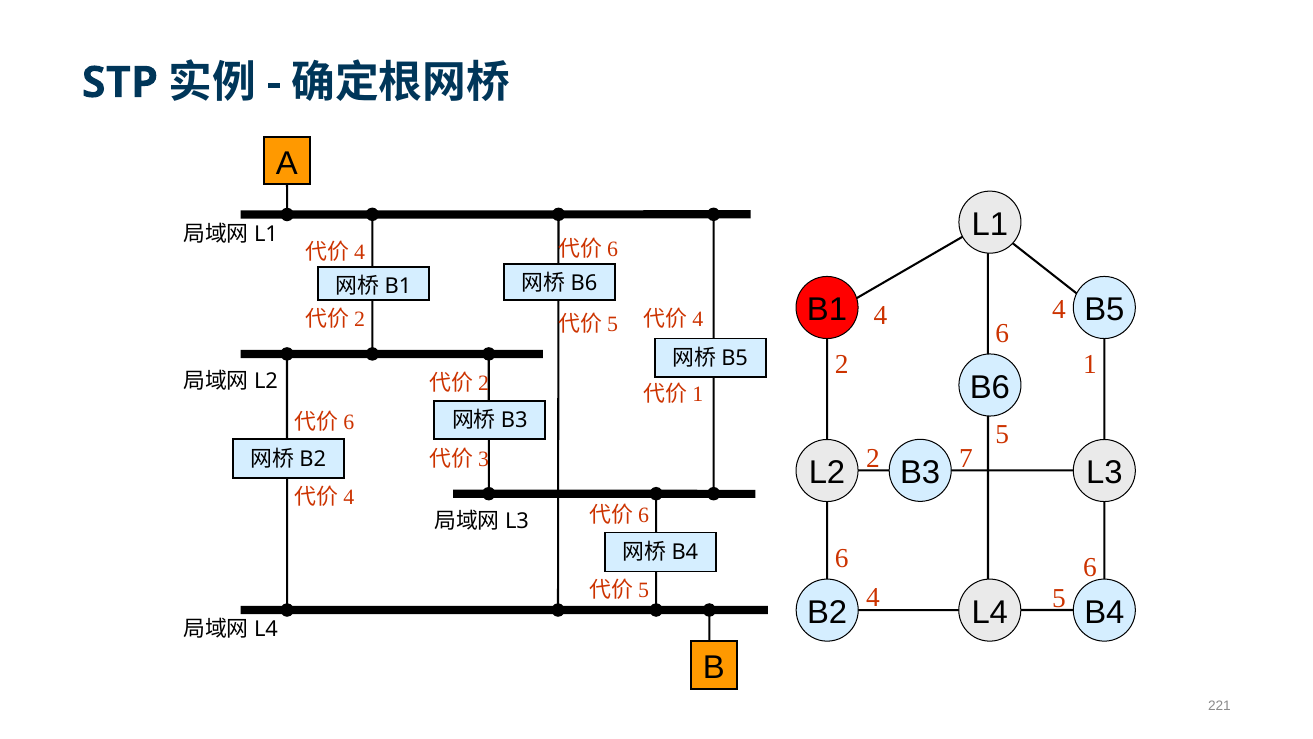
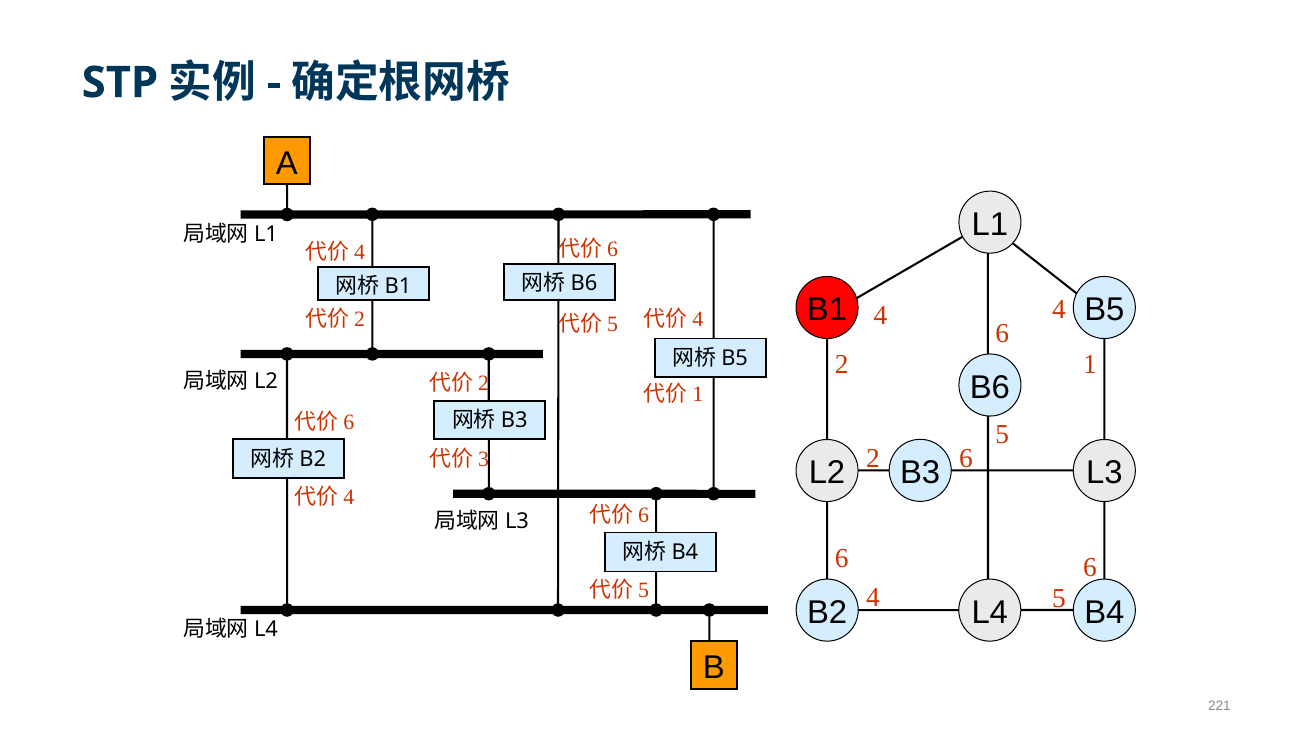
2 7: 7 -> 6 (966, 458)
